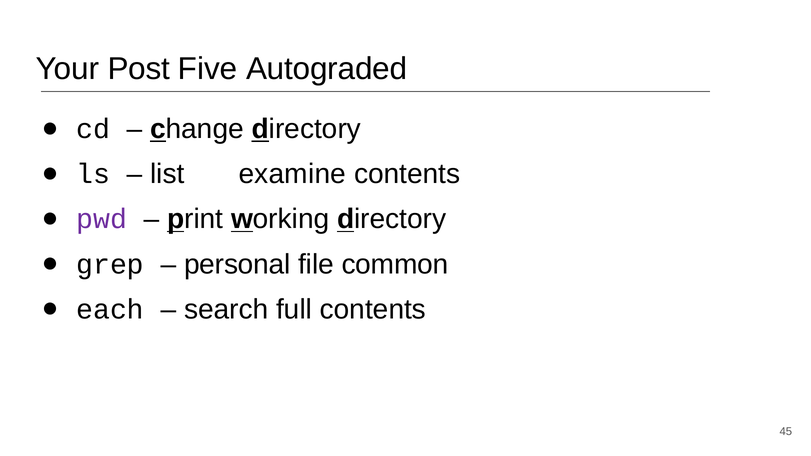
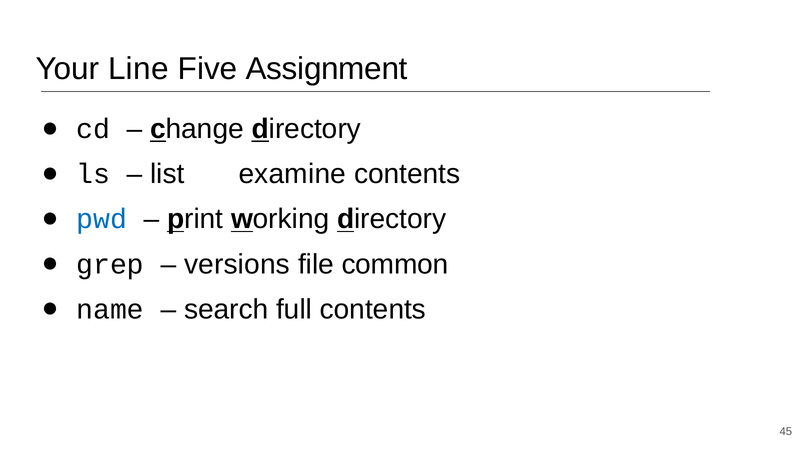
Post: Post -> Line (138, 69)
Autograded: Autograded -> Assignment (327, 69)
pwd colour: purple -> blue (102, 219)
personal: personal -> versions (237, 264)
each: each -> name (110, 309)
